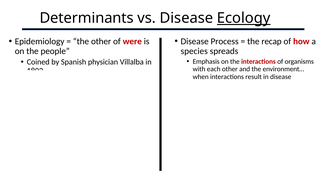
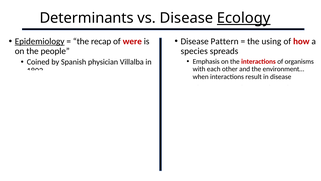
Epidemiology underline: none -> present (40, 41)
the other: other -> recap (101, 41)
Disease Process: Process -> Pattern (225, 41)
recap: recap -> using (271, 41)
